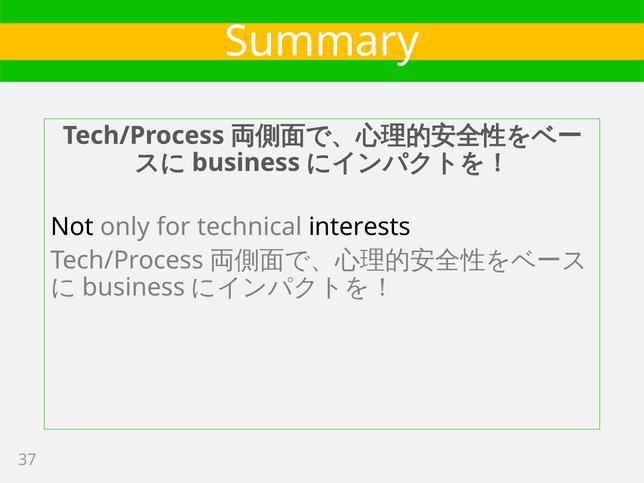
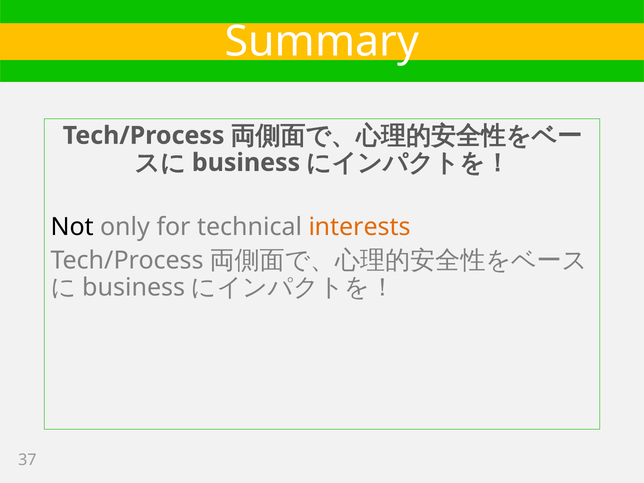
interests colour: black -> orange (360, 227)
